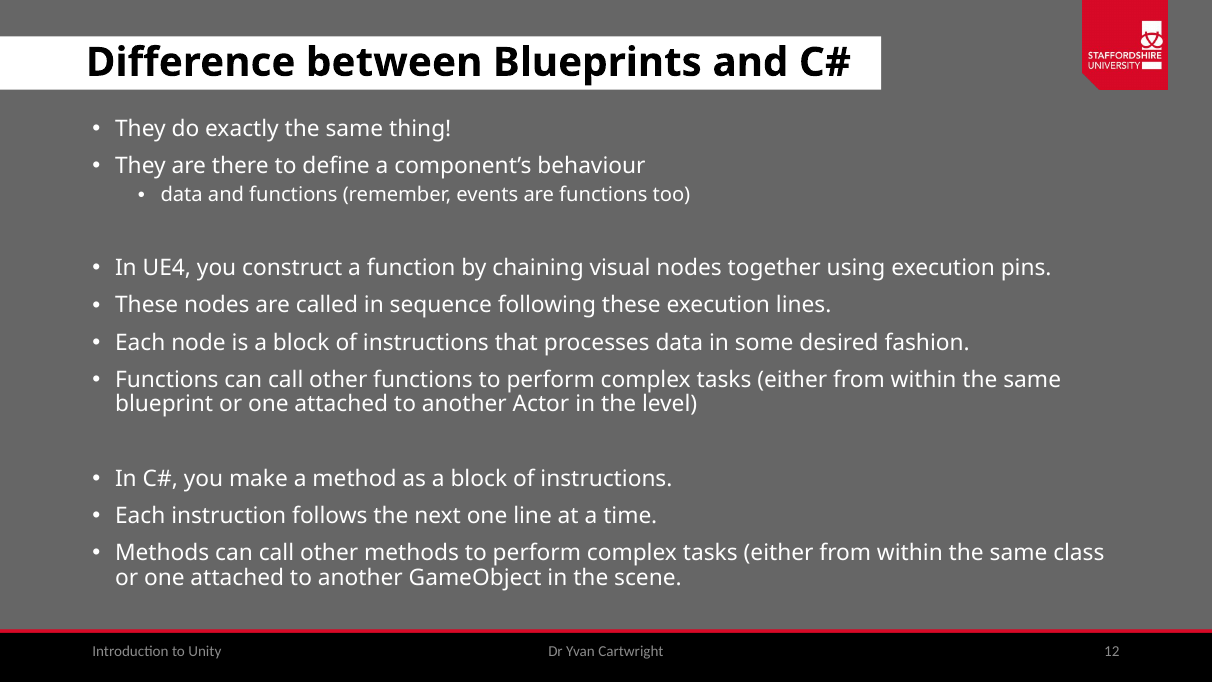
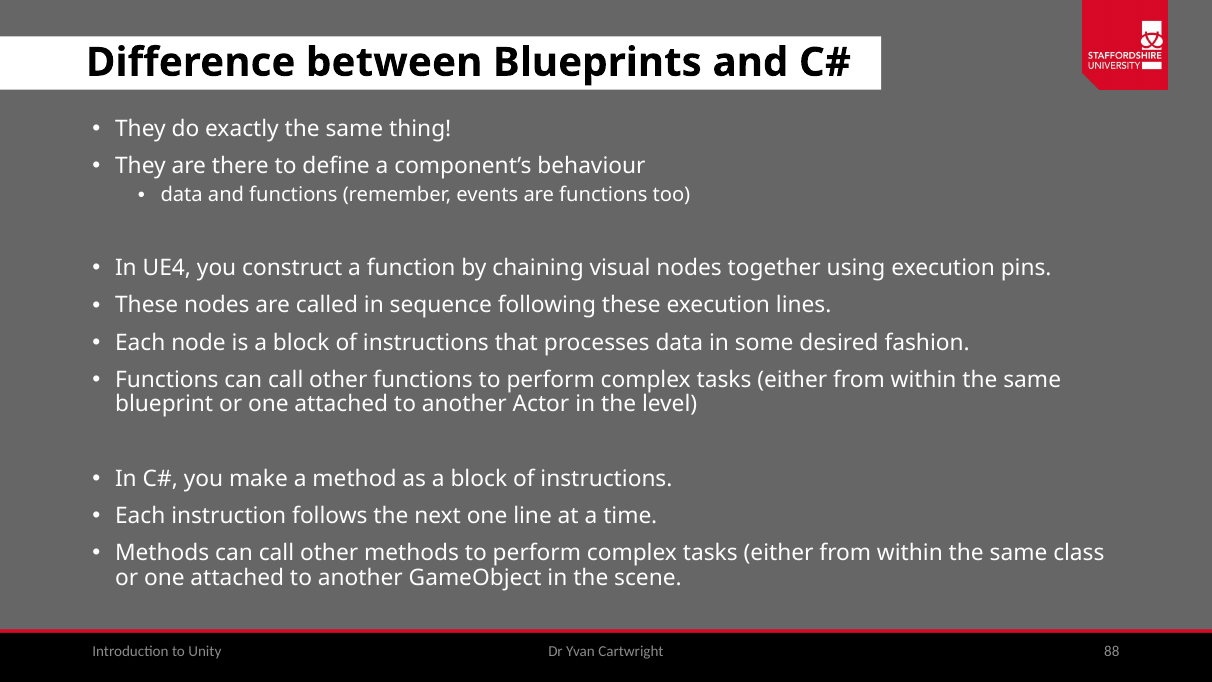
12: 12 -> 88 (1112, 651)
